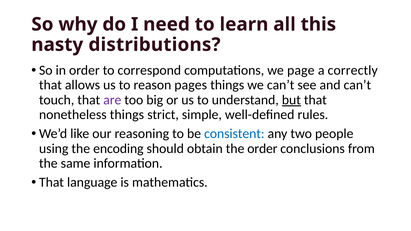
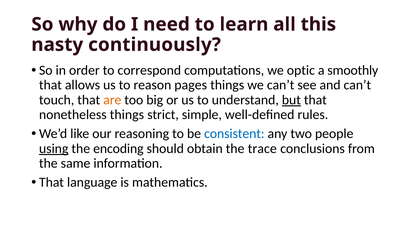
distributions: distributions -> continuously (155, 45)
page: page -> optic (301, 70)
correctly: correctly -> smoothly (353, 70)
are colour: purple -> orange (112, 100)
using underline: none -> present (54, 149)
the order: order -> trace (262, 149)
